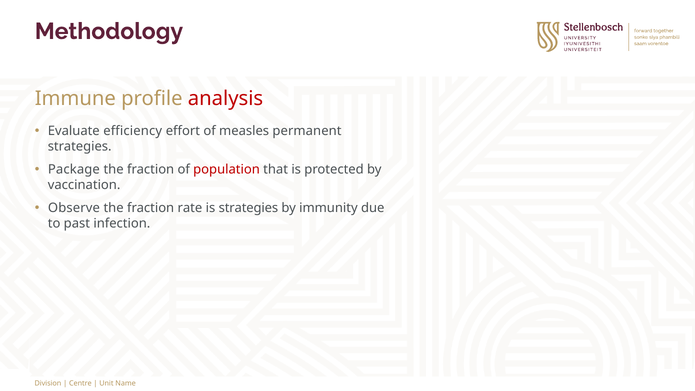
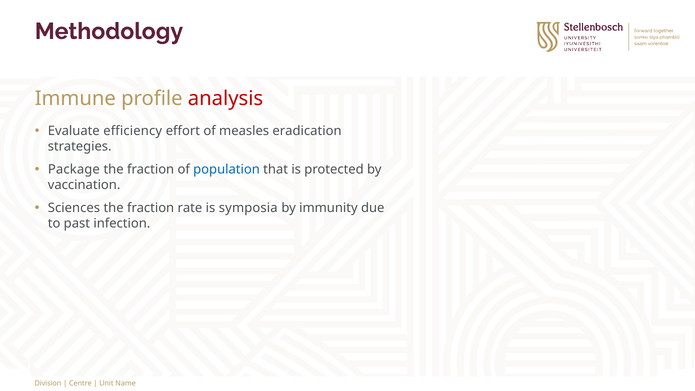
permanent: permanent -> eradication (307, 131)
population colour: red -> blue (227, 169)
Observe: Observe -> Sciences (74, 208)
is strategies: strategies -> symposia (248, 208)
